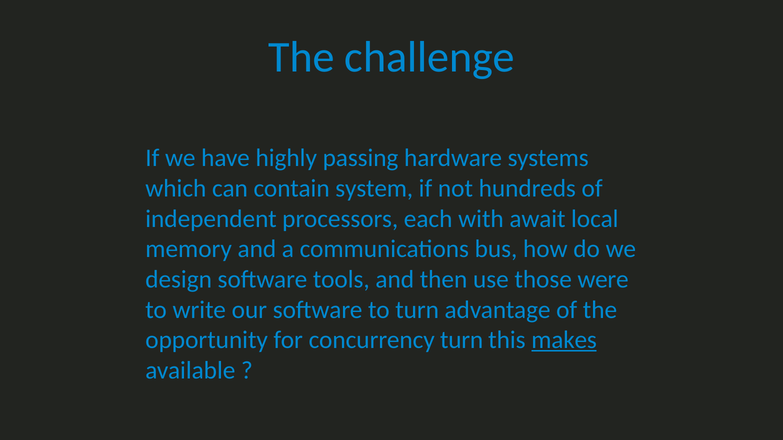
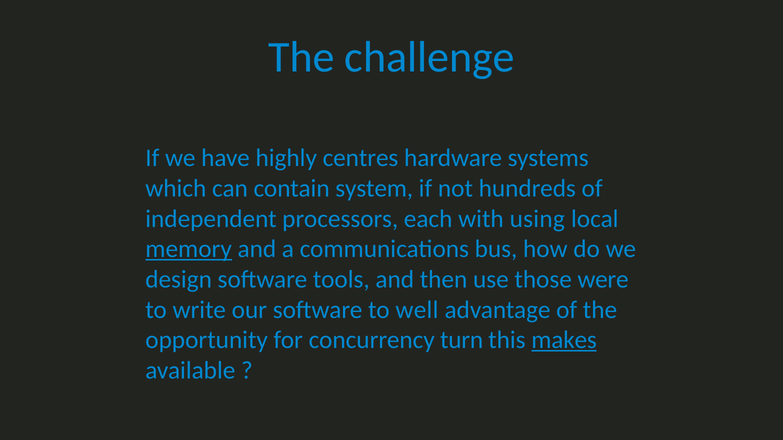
passing: passing -> centres (361, 158)
await: await -> using (537, 219)
memory underline: none -> present (189, 249)
to turn: turn -> well (417, 310)
